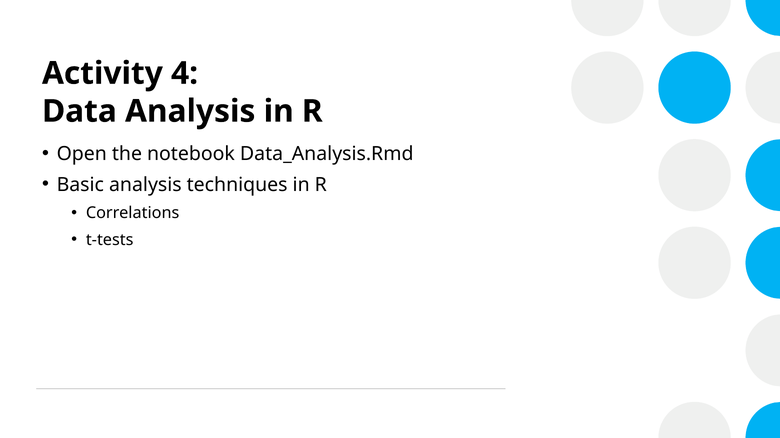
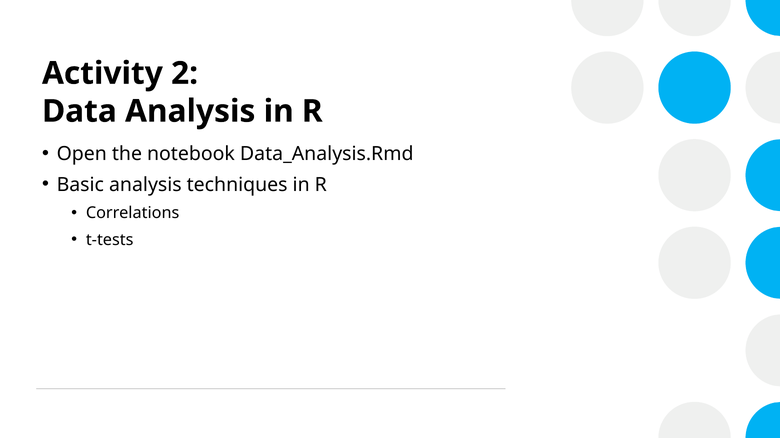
4: 4 -> 2 (185, 73)
